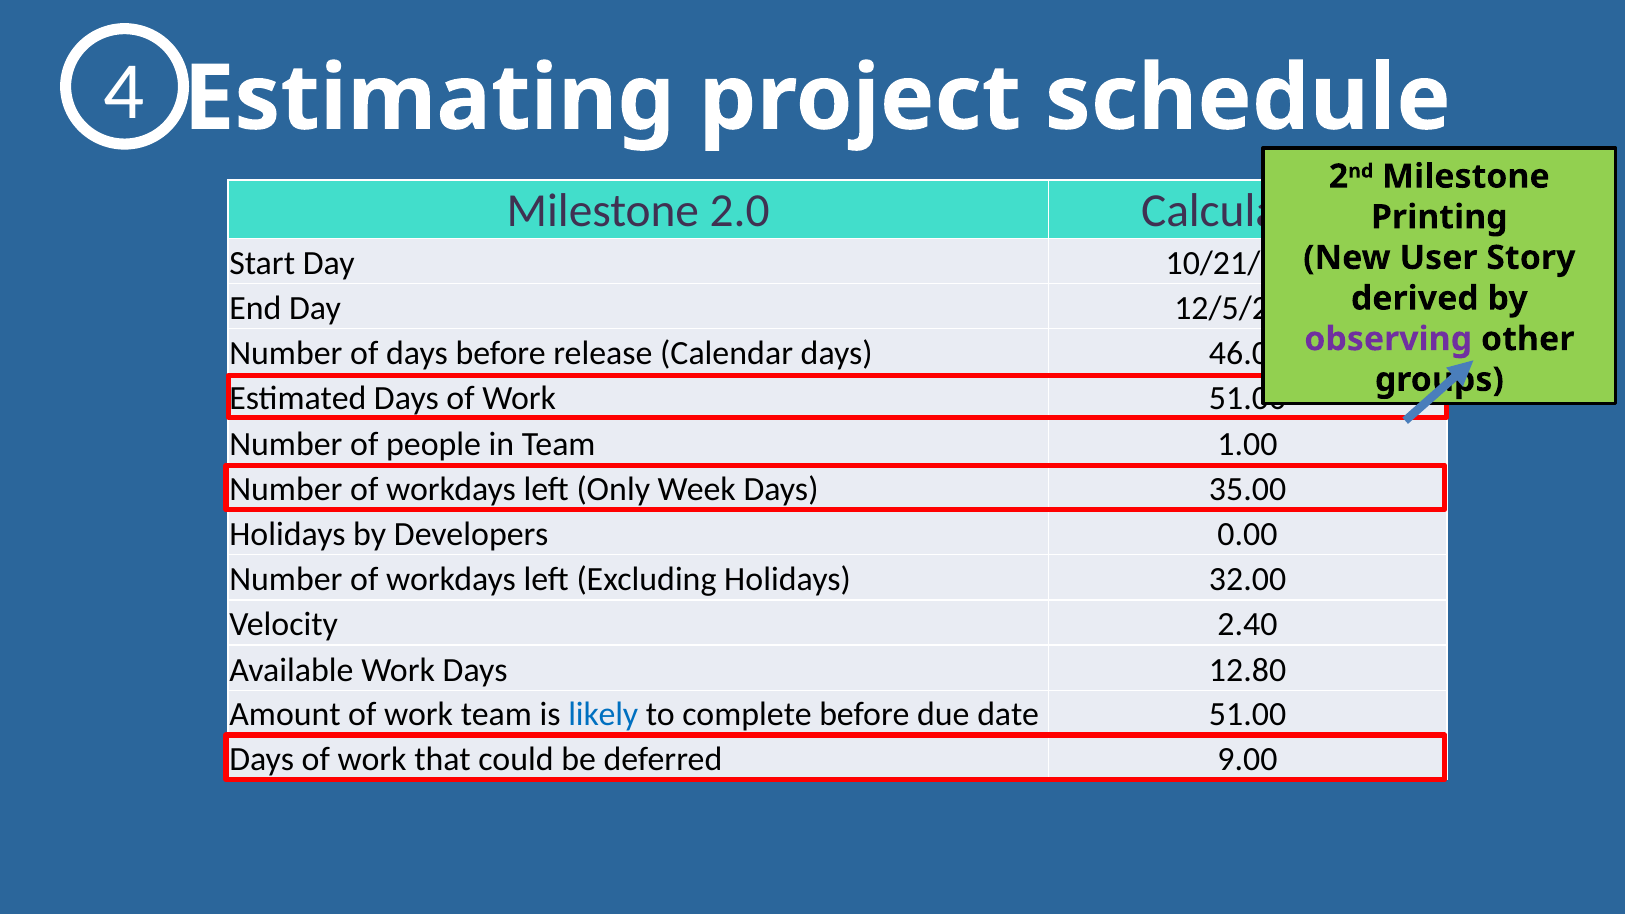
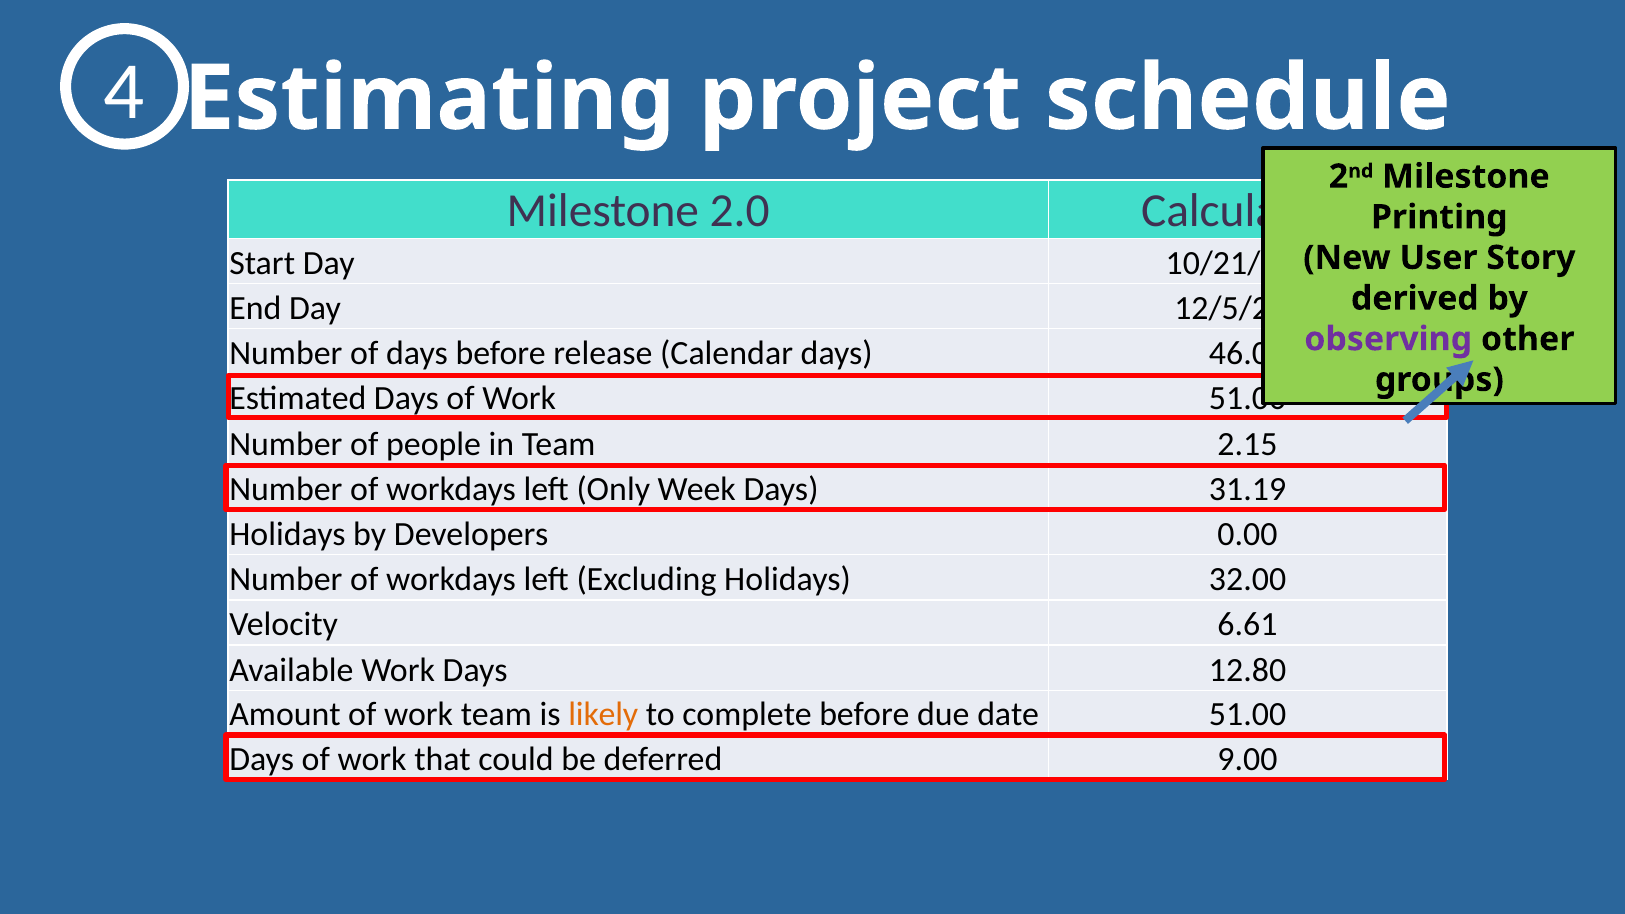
1.00: 1.00 -> 2.15 (1247, 444)
35.00: 35.00 -> 31.19 (1248, 489)
2.40: 2.40 -> 6.61 (1247, 625)
likely colour: blue -> orange (603, 714)
